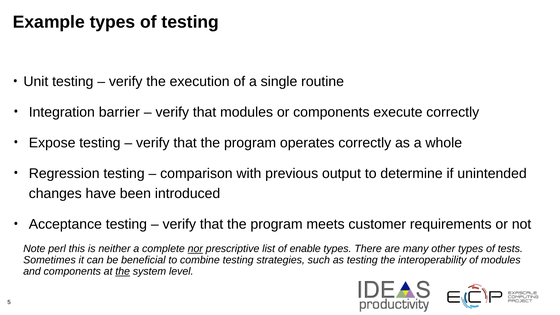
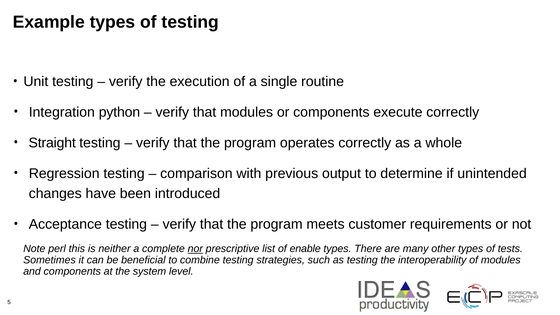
barrier: barrier -> python (119, 112)
Expose: Expose -> Straight (52, 143)
the underline: present -> none (123, 272)
